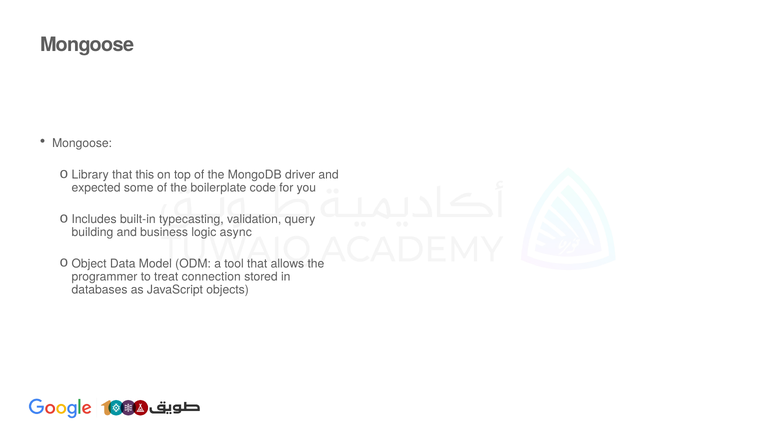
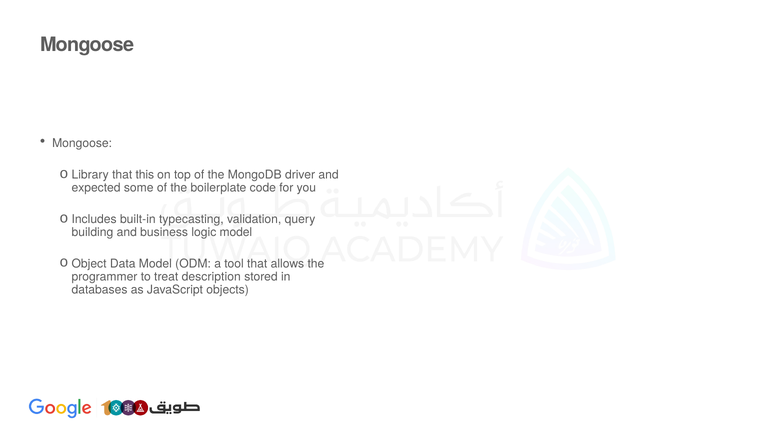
logic async: async -> model (236, 232)
connection: connection -> description (211, 276)
